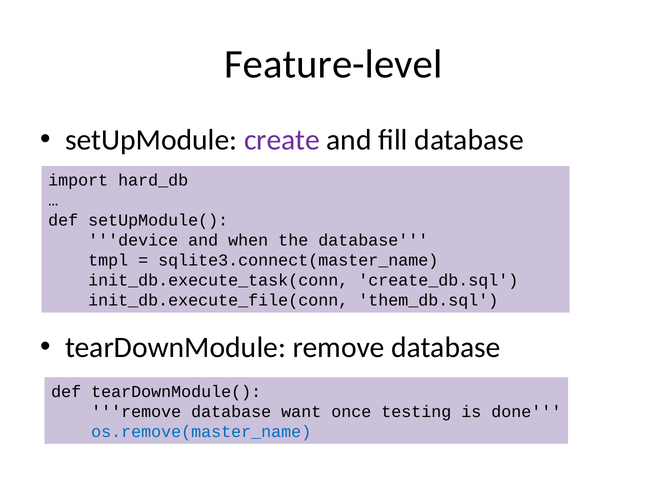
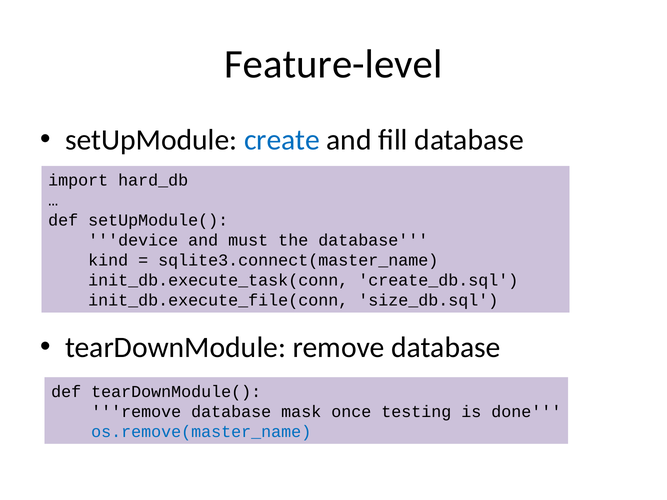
create colour: purple -> blue (282, 140)
when: when -> must (248, 241)
tmpl: tmpl -> kind (108, 261)
them_db.sql: them_db.sql -> size_db.sql (428, 301)
want: want -> mask (301, 412)
